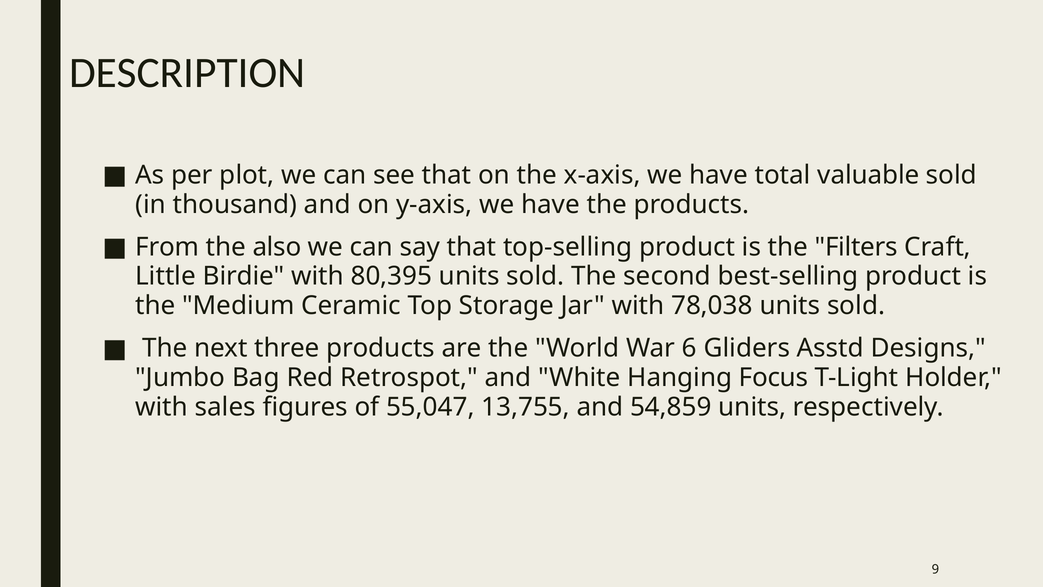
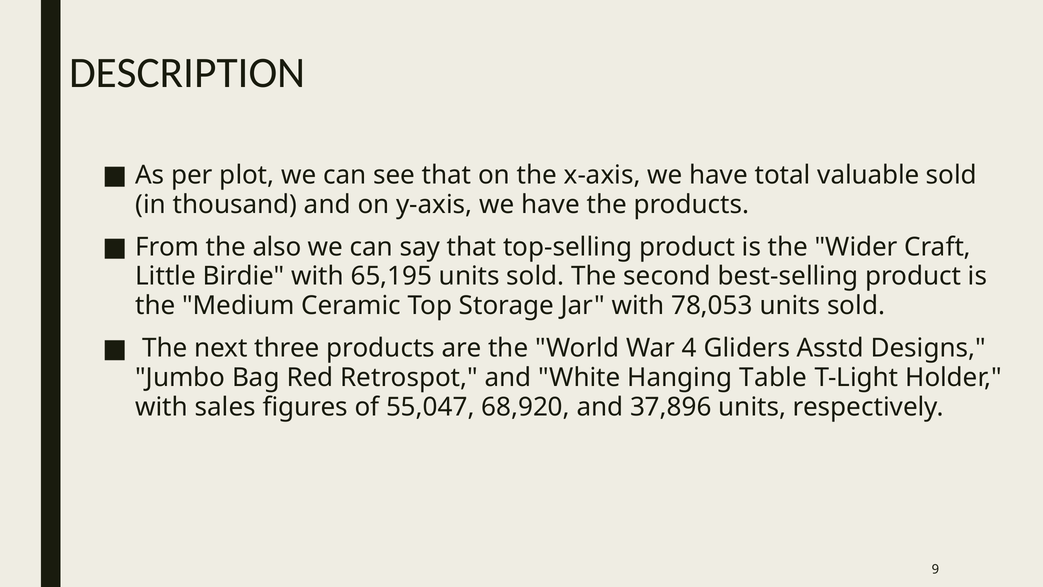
Filters: Filters -> Wider (856, 247)
80,395: 80,395 -> 65,195 (391, 276)
78,038: 78,038 -> 78,053 (712, 306)
6: 6 -> 4 (689, 348)
Focus: Focus -> Table (773, 377)
13,755: 13,755 -> 68,920 (526, 407)
54,859: 54,859 -> 37,896 (671, 407)
